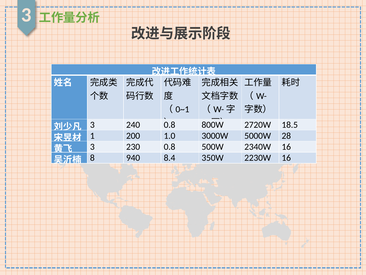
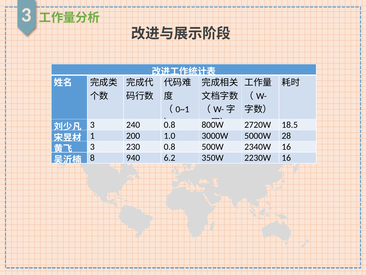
8.4: 8.4 -> 6.2 (170, 158)
